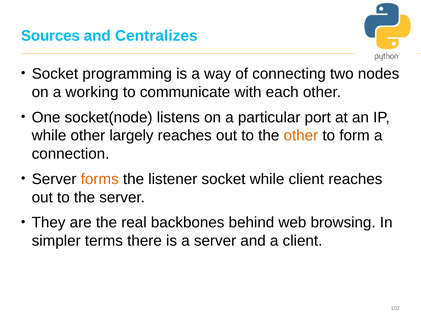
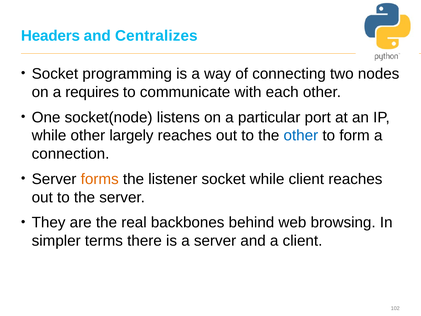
Sources: Sources -> Headers (50, 36)
working: working -> requires (92, 92)
other colour: orange -> blue (301, 135)
